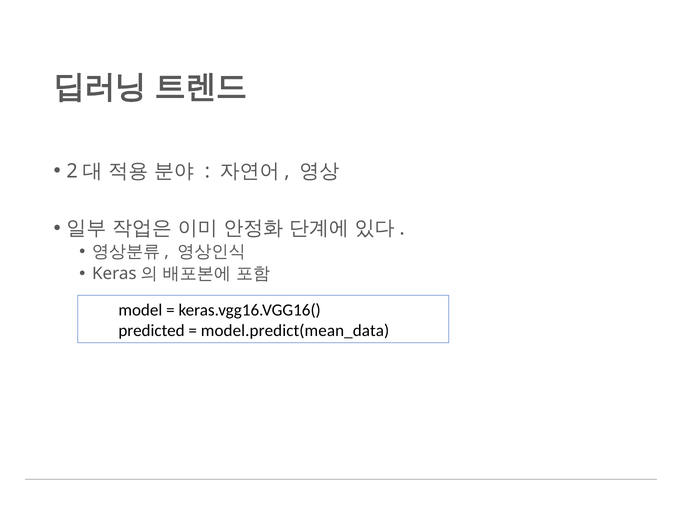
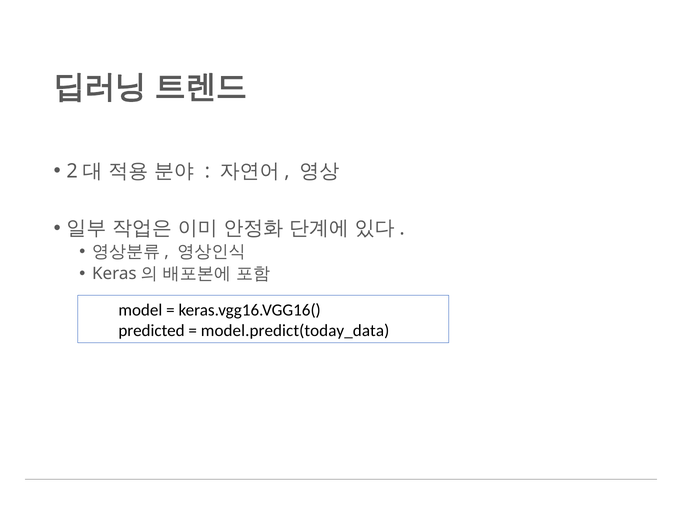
model.predict(mean_data: model.predict(mean_data -> model.predict(today_data (295, 330)
